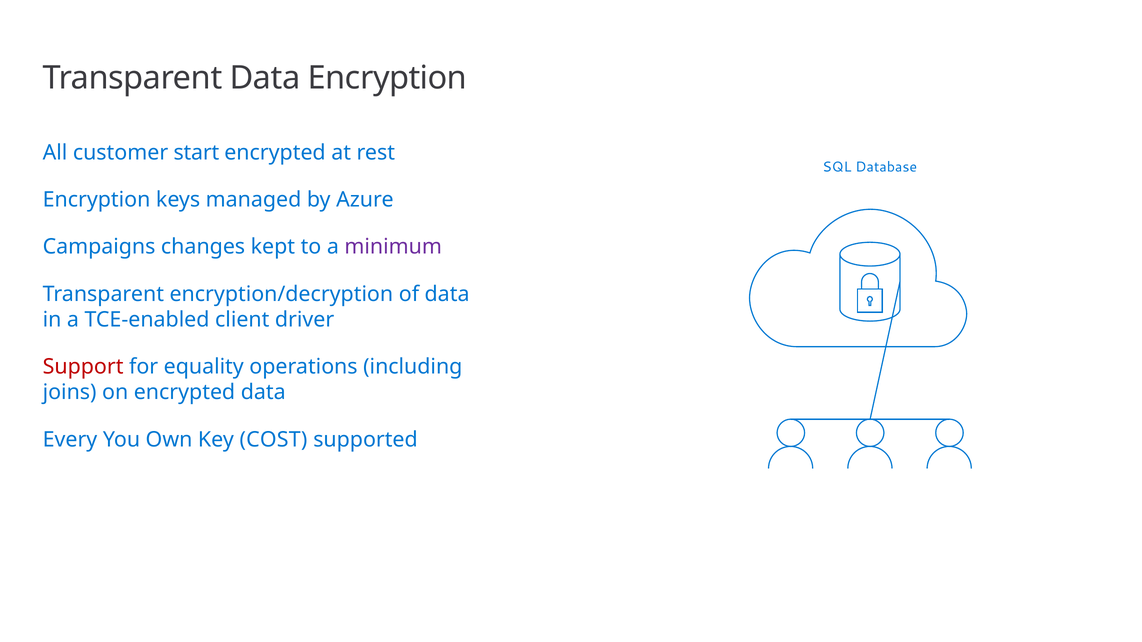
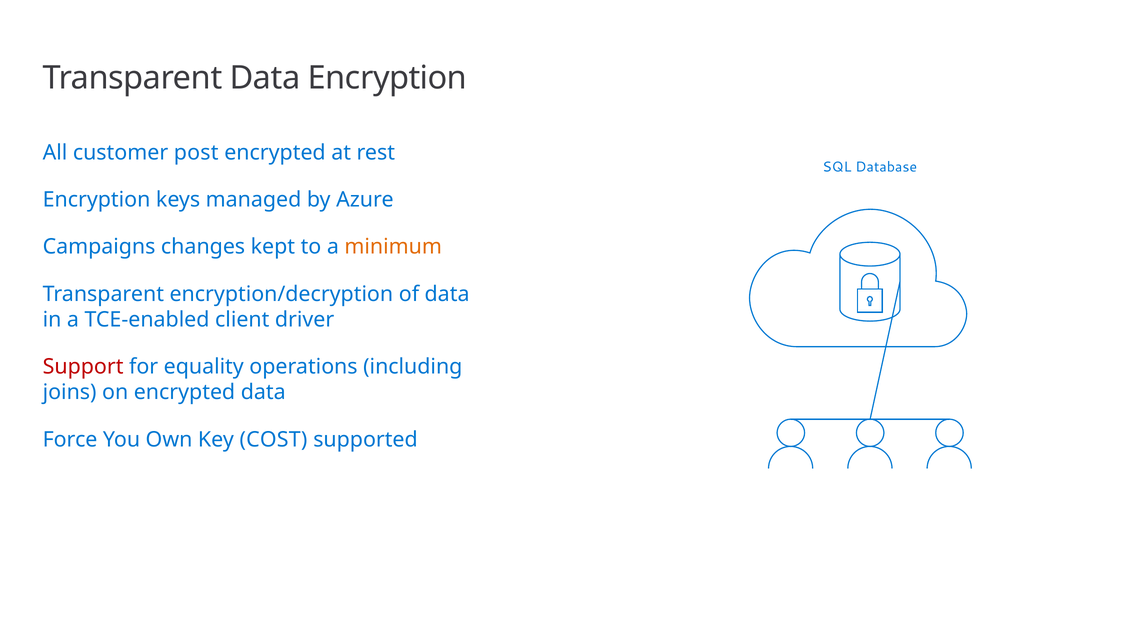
start: start -> post (196, 153)
minimum colour: purple -> orange (393, 247)
Every: Every -> Force (70, 440)
